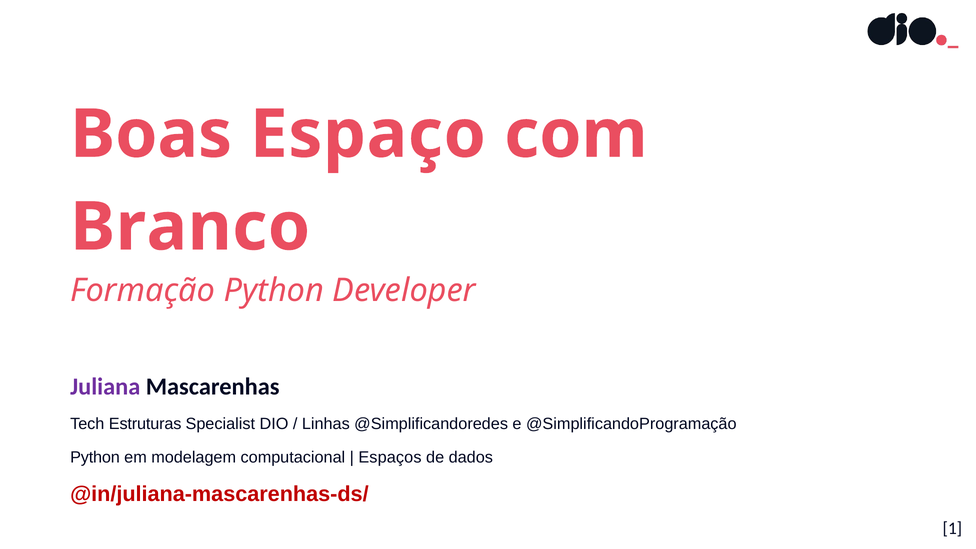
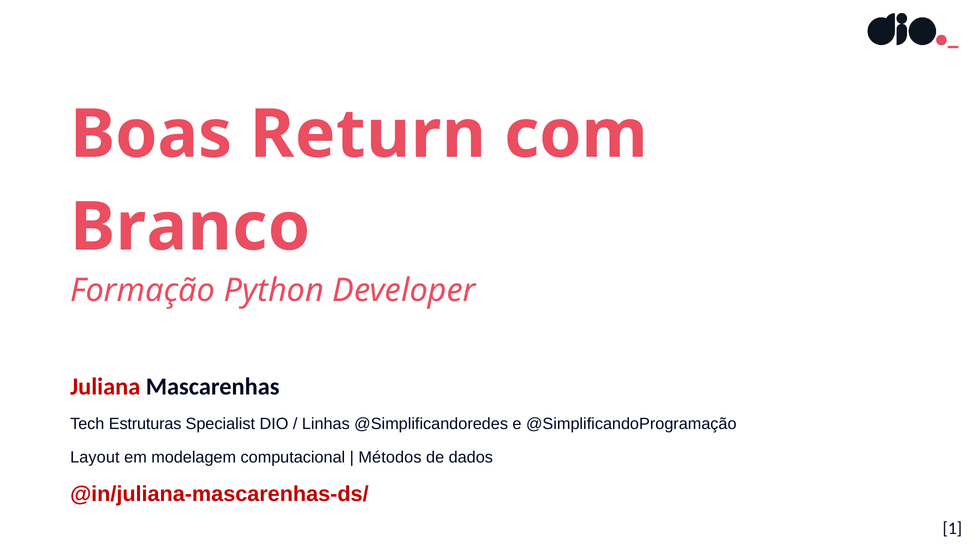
Espaço: Espaço -> Return (368, 134)
Juliana colour: purple -> red (105, 387)
Python: Python -> Layout (95, 457)
Espaços: Espaços -> Métodos (390, 457)
